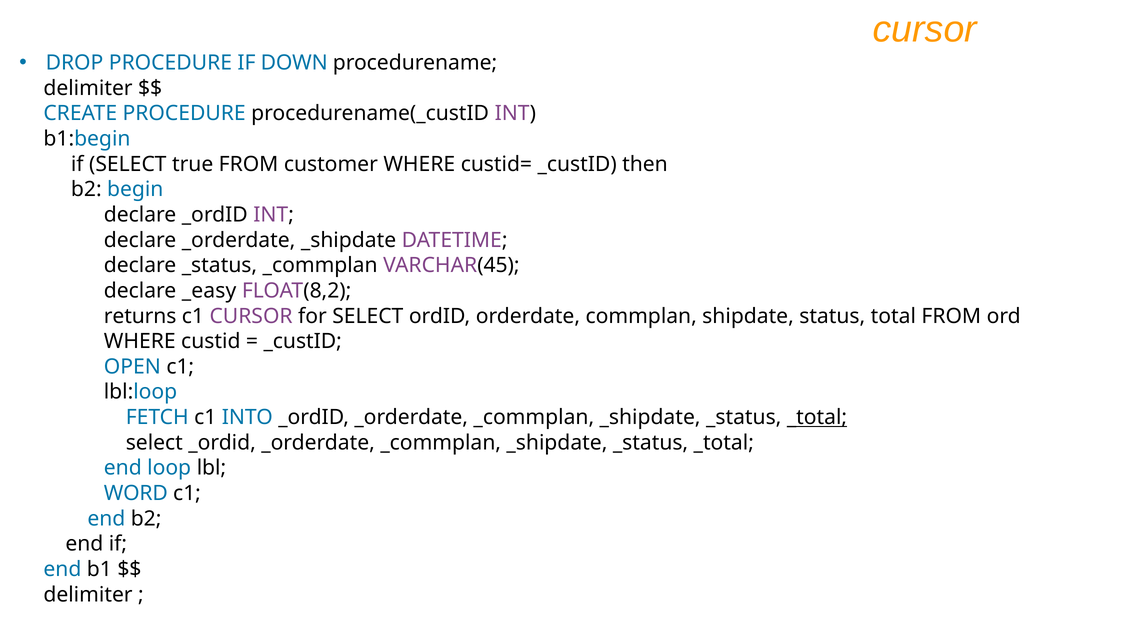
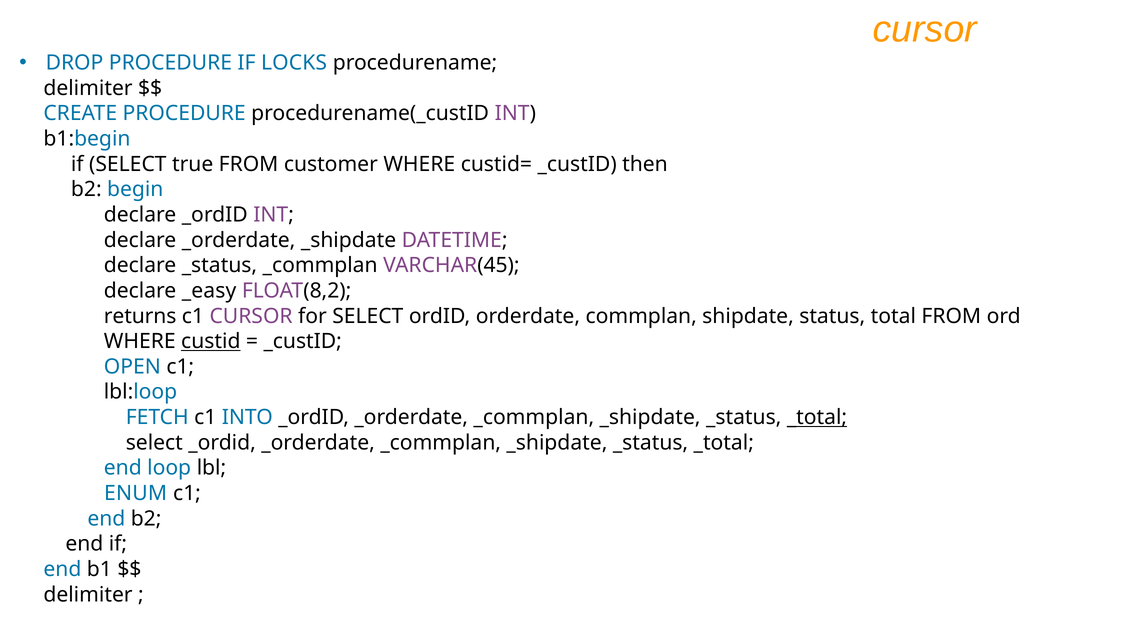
DOWN: DOWN -> LOCKS (294, 63)
custid underline: none -> present (211, 342)
WORD: WORD -> ENUM (136, 494)
